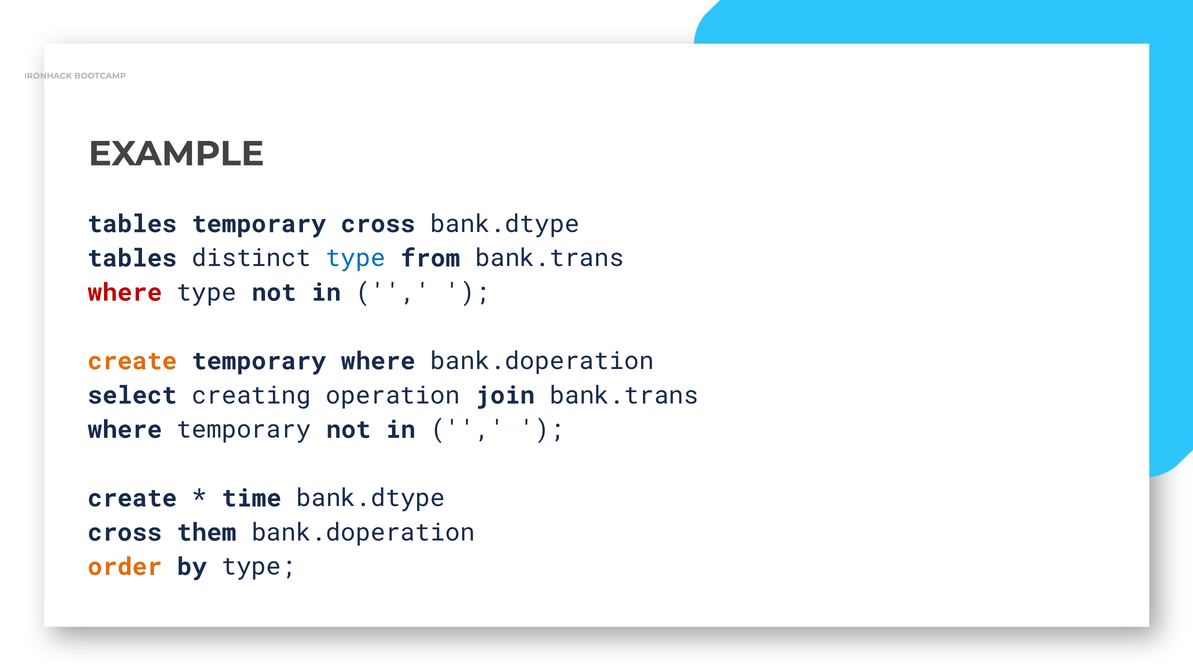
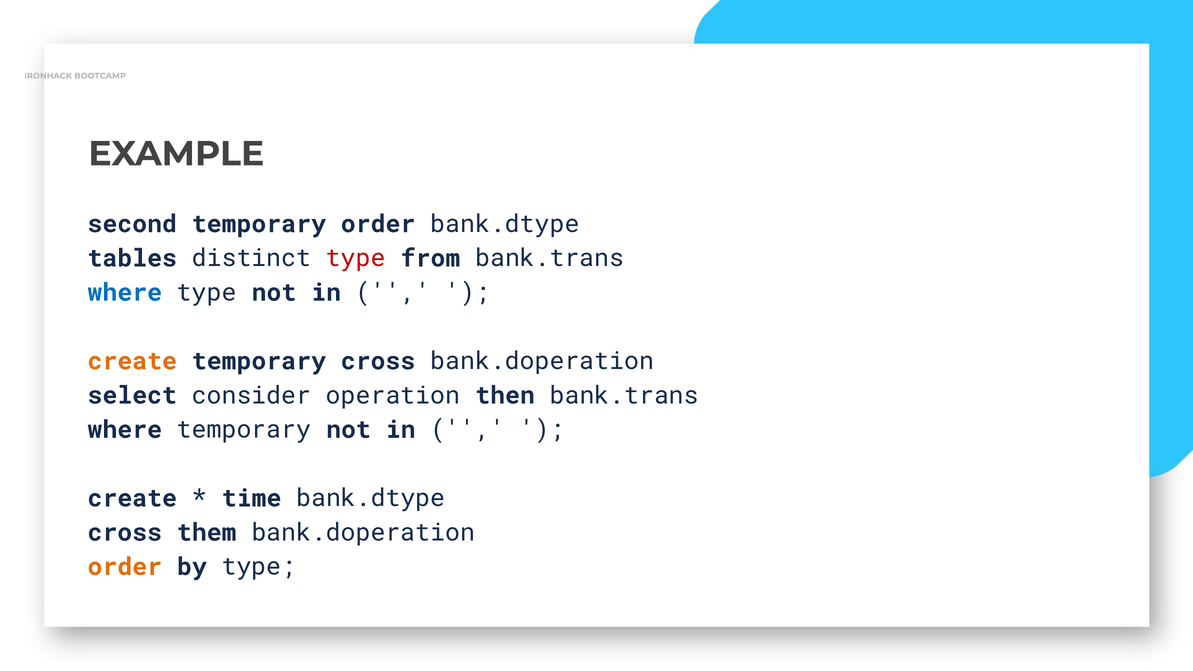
tables: tables -> second (132, 224)
temporary cross: cross -> order (378, 224)
type colour: blue -> red (356, 258)
where colour: red -> blue (125, 293)
temporary where: where -> cross (378, 361)
creating: creating -> consider (251, 395)
join: join -> then (505, 395)
